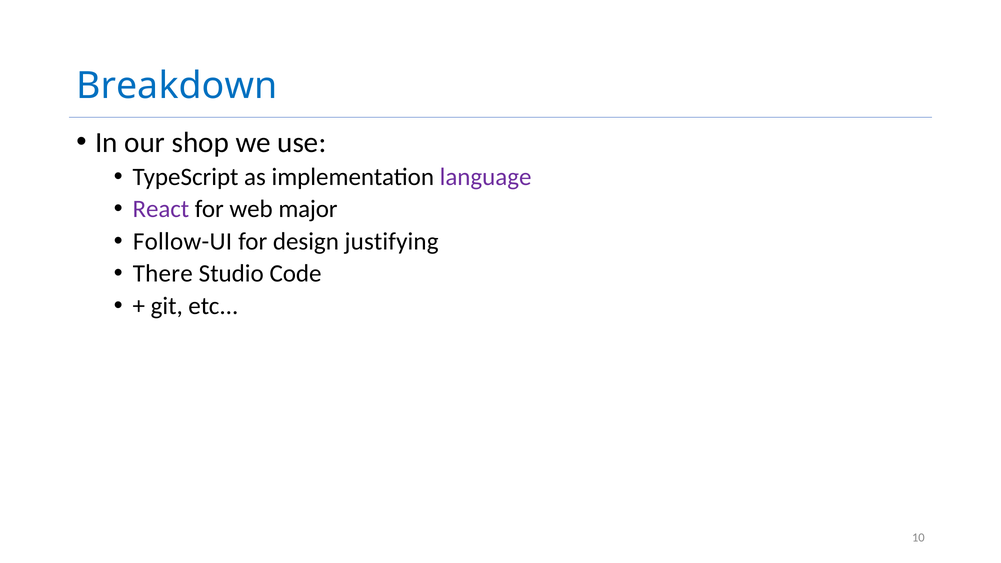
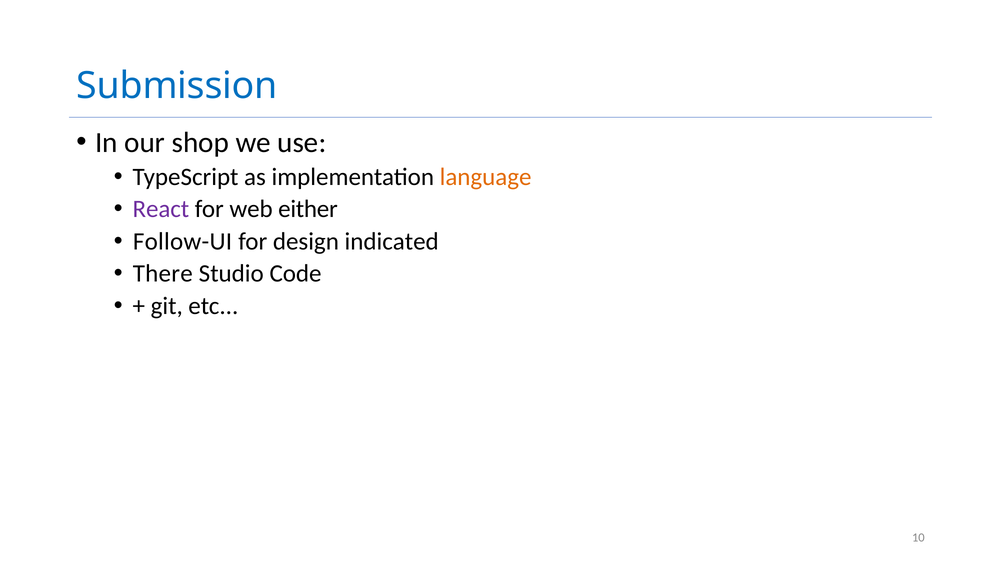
Breakdown: Breakdown -> Submission (177, 86)
language colour: purple -> orange (486, 177)
major: major -> either (308, 209)
justifying: justifying -> indicated (392, 241)
